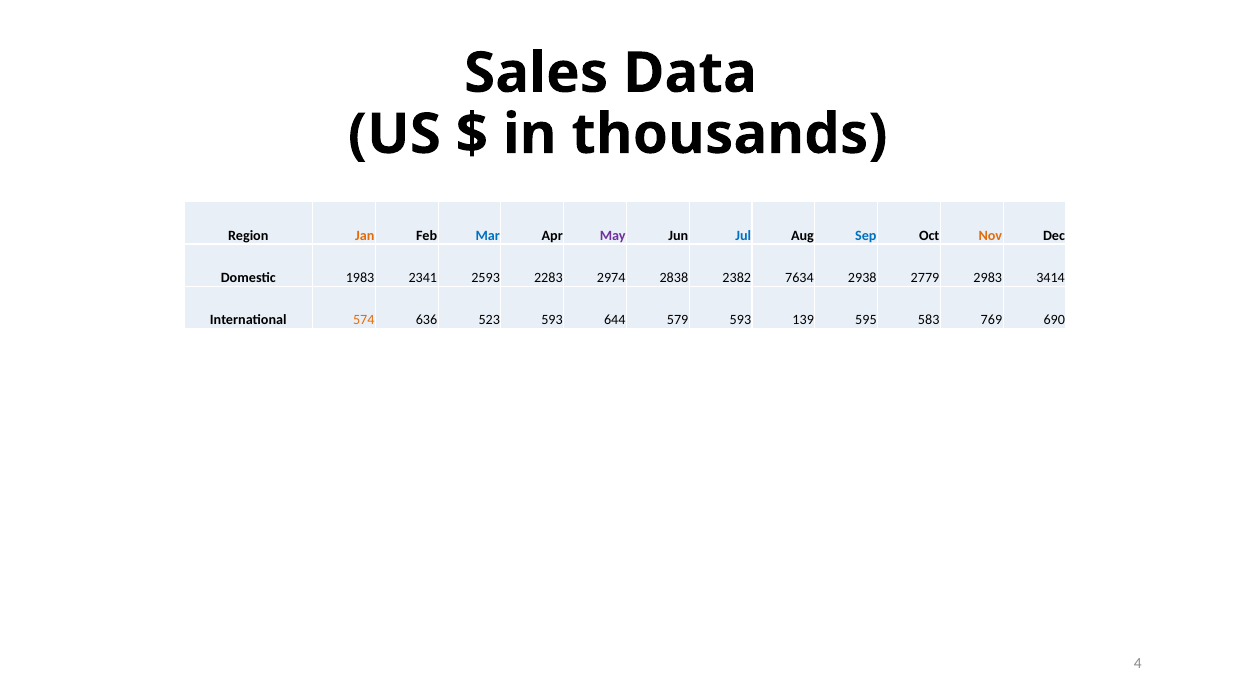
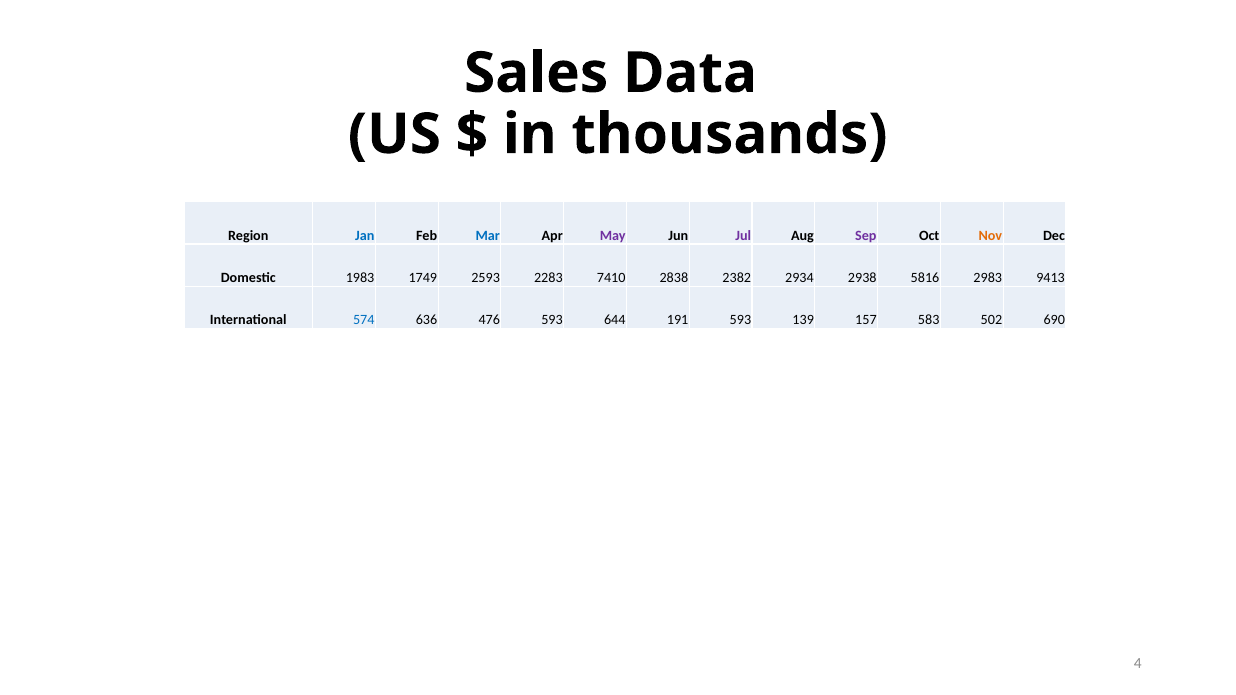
Jan colour: orange -> blue (365, 236)
Jul colour: blue -> purple (743, 236)
Sep colour: blue -> purple (866, 236)
2341: 2341 -> 1749 (423, 278)
2974: 2974 -> 7410 (611, 278)
7634: 7634 -> 2934 (799, 278)
2779: 2779 -> 5816 (925, 278)
3414: 3414 -> 9413 (1051, 278)
574 colour: orange -> blue (364, 320)
523: 523 -> 476 (489, 320)
579: 579 -> 191 (678, 320)
595: 595 -> 157 (866, 320)
769: 769 -> 502 (992, 320)
